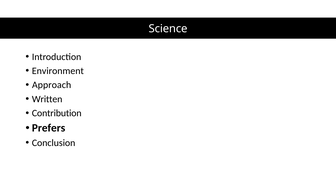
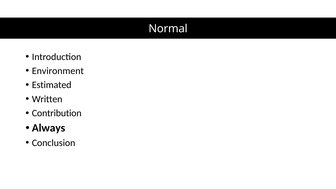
Science: Science -> Normal (168, 29)
Approach: Approach -> Estimated (52, 85)
Prefers: Prefers -> Always (49, 128)
